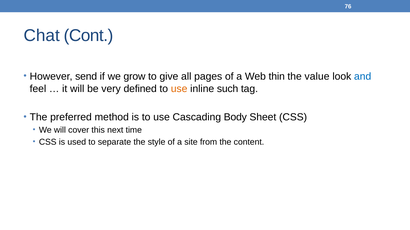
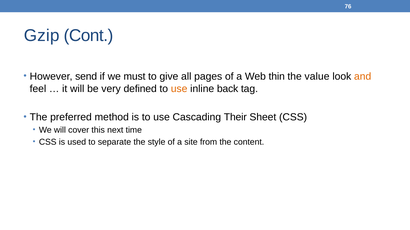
Chat: Chat -> Gzip (42, 36)
grow: grow -> must (135, 77)
and colour: blue -> orange (363, 77)
such: such -> back (228, 89)
Body: Body -> Their (235, 118)
